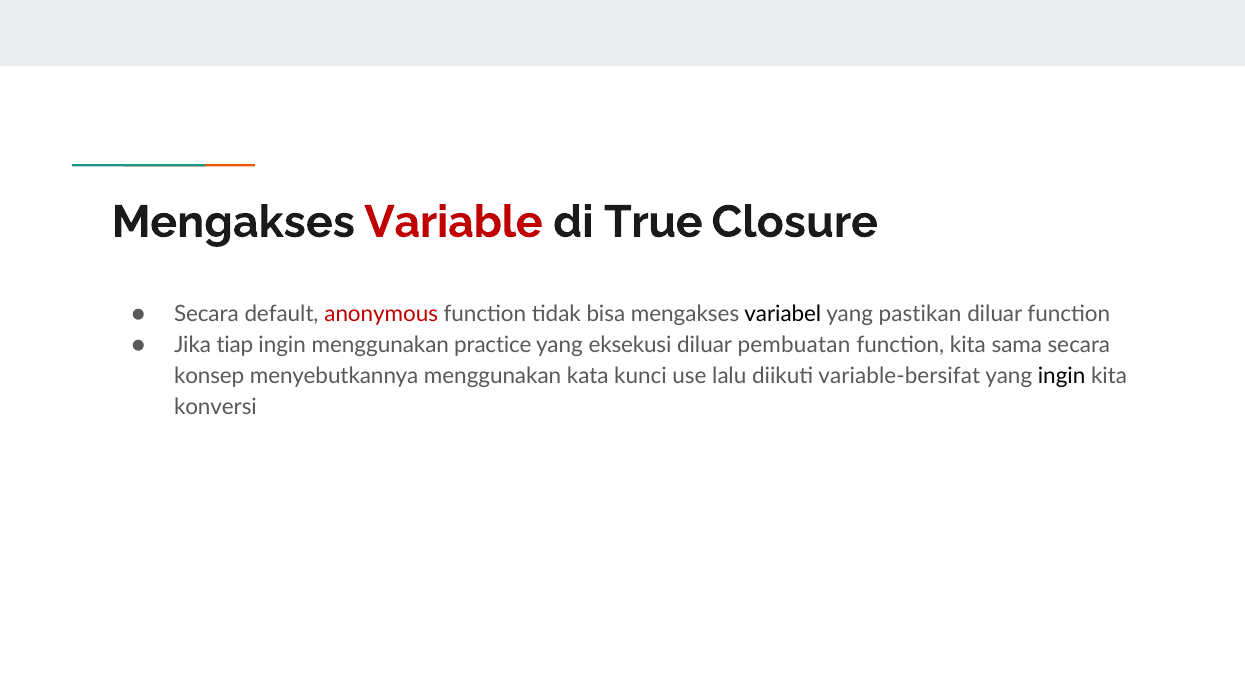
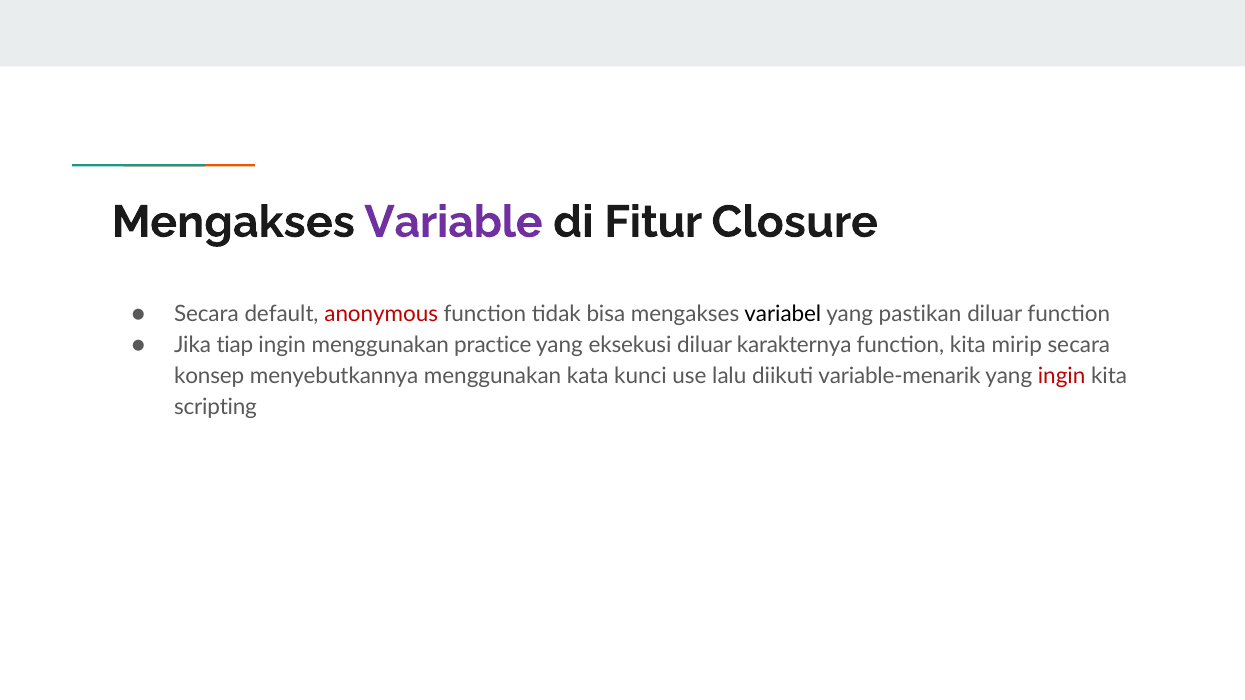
Variable colour: red -> purple (453, 222)
True: True -> Fitur (653, 222)
pembuatan: pembuatan -> karakternya (794, 346)
sama: sama -> mirip (1017, 346)
variable-bersifat: variable-bersifat -> variable-menarik (899, 377)
ingin colour: black -> red (1062, 377)
konversi: konversi -> scripting (215, 408)
